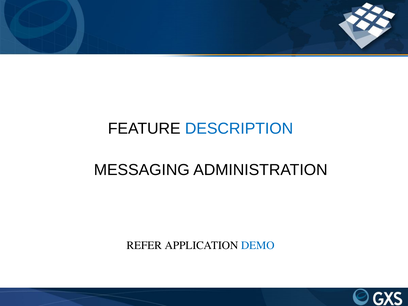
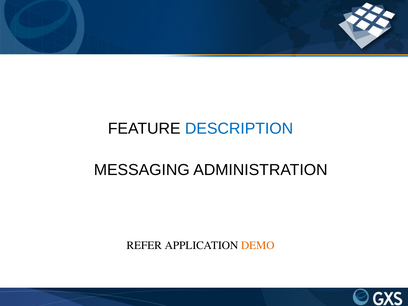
DEMO colour: blue -> orange (258, 245)
